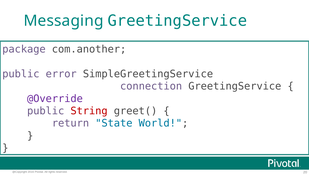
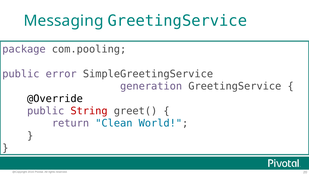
com.another: com.another -> com.pooling (89, 49)
connection: connection -> generation (151, 86)
@Override colour: purple -> black (55, 98)
State: State -> Clean (114, 123)
